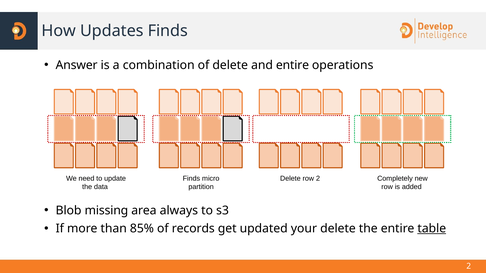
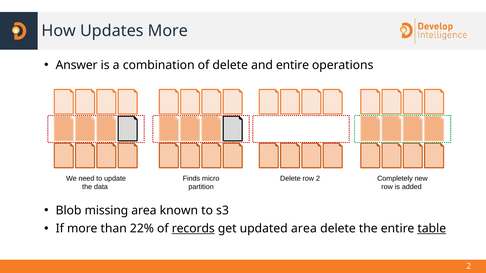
Updates Finds: Finds -> More (168, 31)
always: always -> known (179, 211)
85%: 85% -> 22% (142, 229)
records underline: none -> present (193, 229)
updated your: your -> area (304, 229)
